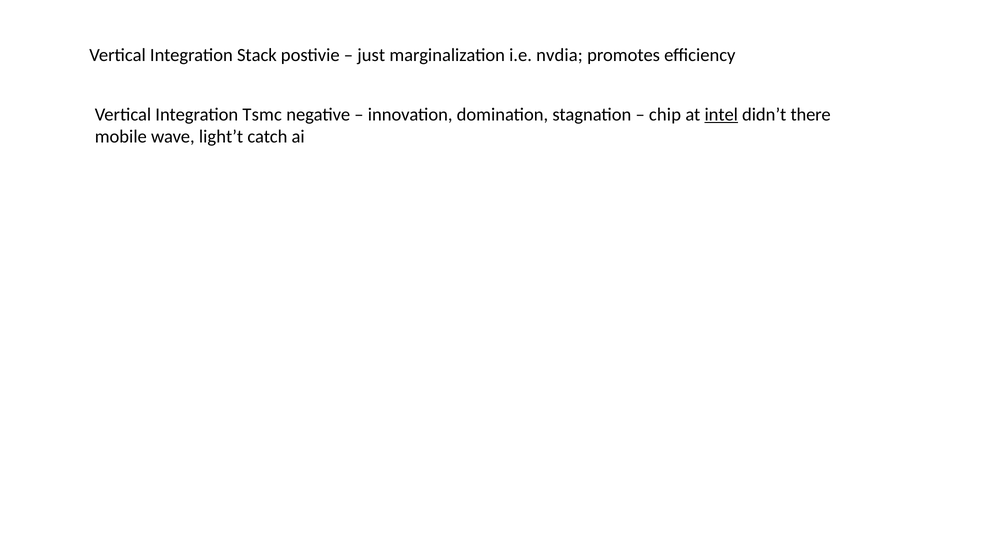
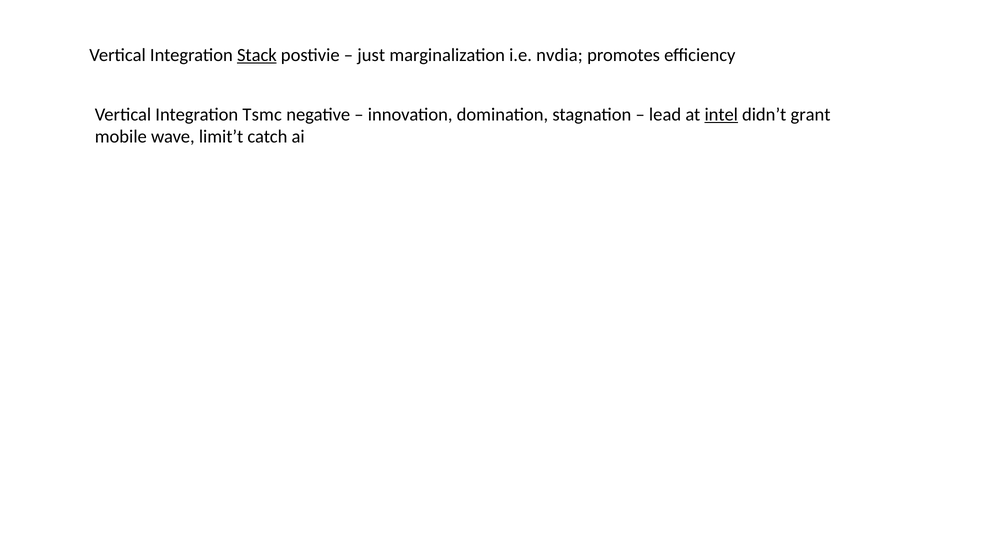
Stack underline: none -> present (257, 55)
chip: chip -> lead (665, 114)
there: there -> grant (811, 114)
light’t: light’t -> limit’t (221, 137)
